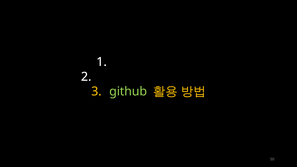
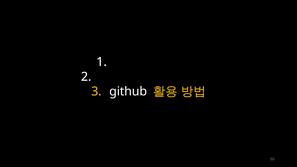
github colour: light green -> white (128, 92)
